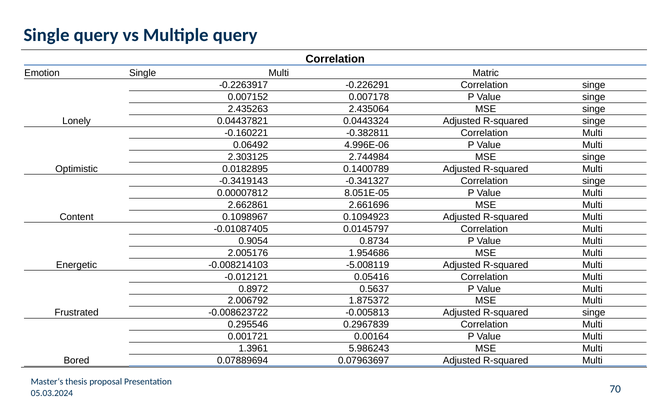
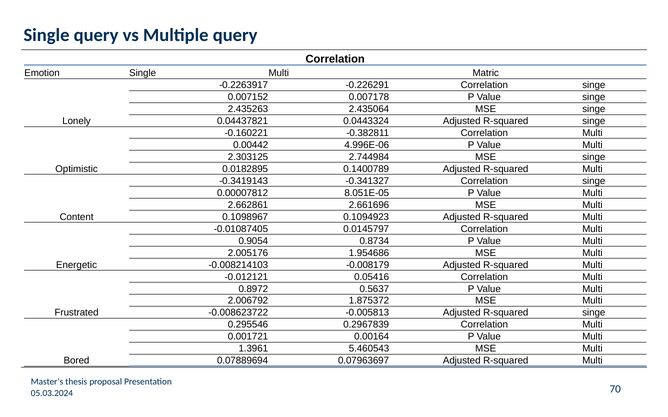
0.06492: 0.06492 -> 0.00442 (251, 145)
-5.008119: -5.008119 -> -0.008179 (368, 265)
5.986243: 5.986243 -> 5.460543 (369, 349)
